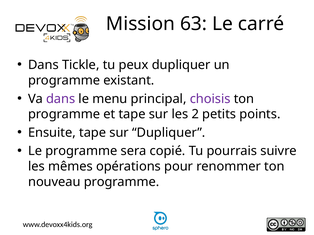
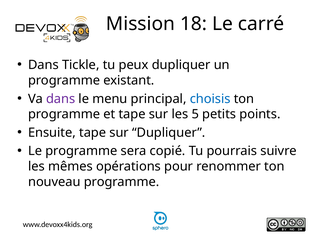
63: 63 -> 18 (194, 24)
choisis colour: purple -> blue (210, 99)
2: 2 -> 5 (195, 114)
